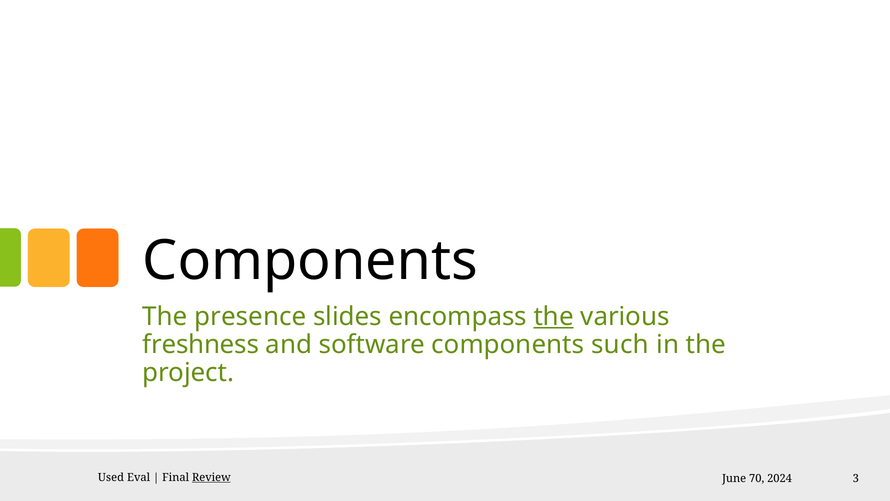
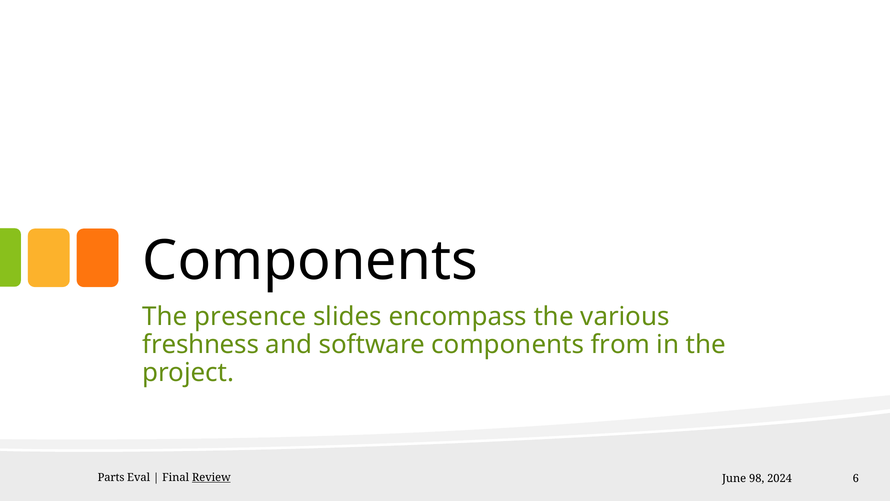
the underline: present -> none (554, 317)
such: such -> from (620, 345)
Used: Used -> Parts (111, 477)
70: 70 -> 98 (757, 478)
3: 3 -> 6 (856, 478)
